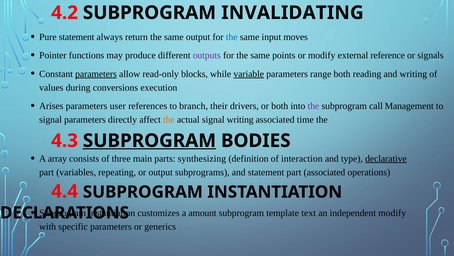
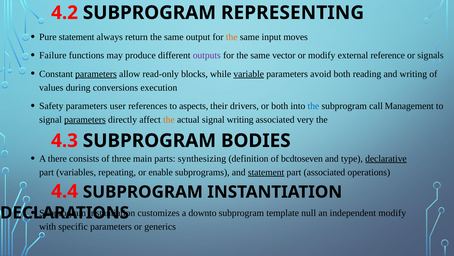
INVALIDATING: INVALIDATING -> REPRESENTING (293, 13)
the colour: blue -> orange (232, 37)
Pointer: Pointer -> Failure (53, 55)
points: points -> vector (284, 55)
range: range -> avoid (321, 74)
Arises: Arises -> Safety (51, 106)
branch: branch -> aspects (194, 106)
the colour: purple -> blue (313, 106)
parameters underline: none -> present (85, 119)
time: time -> very (305, 119)
SUBPROGRAM underline: present -> none (149, 140)
array: array -> there (57, 158)
interaction: interaction -> bcdtoseven (302, 158)
or output: output -> enable (161, 172)
statement underline: none -> present (266, 172)
amount: amount -> downto (203, 212)
text: text -> null (309, 212)
